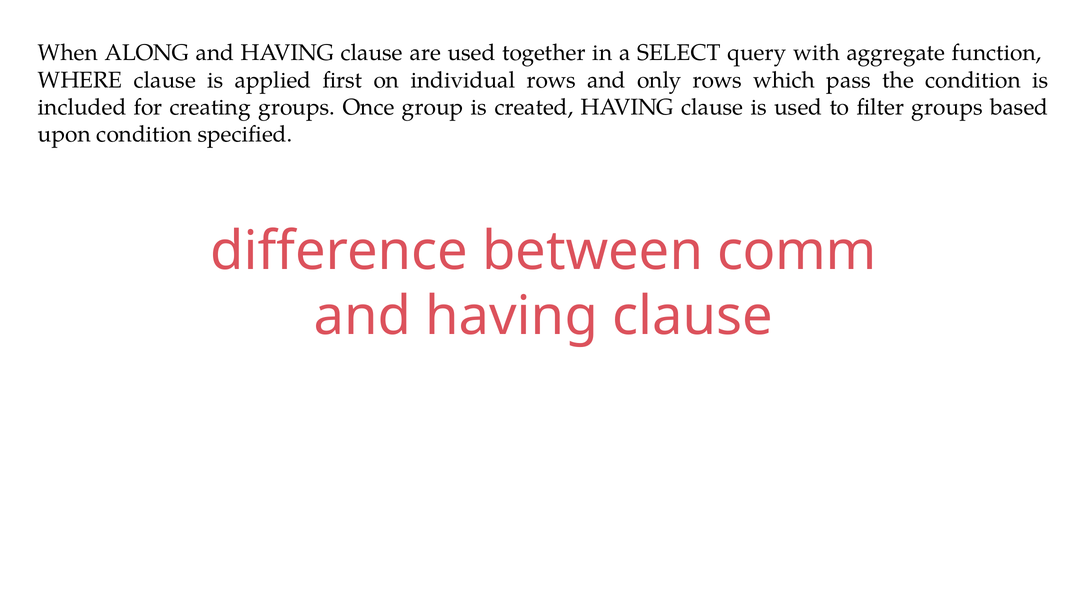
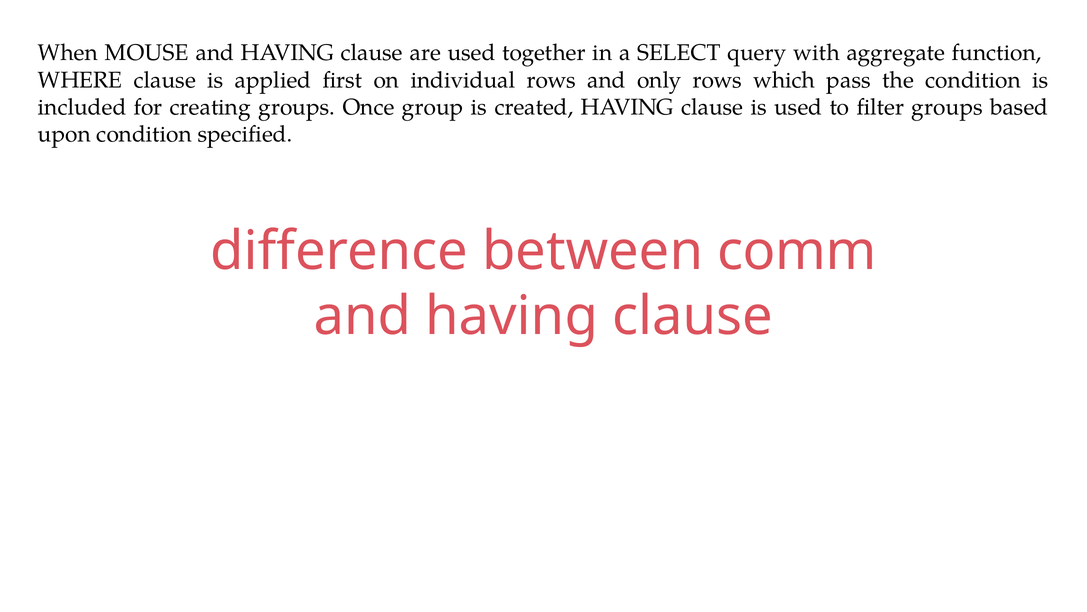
ALONG: ALONG -> MOUSE (147, 53)
